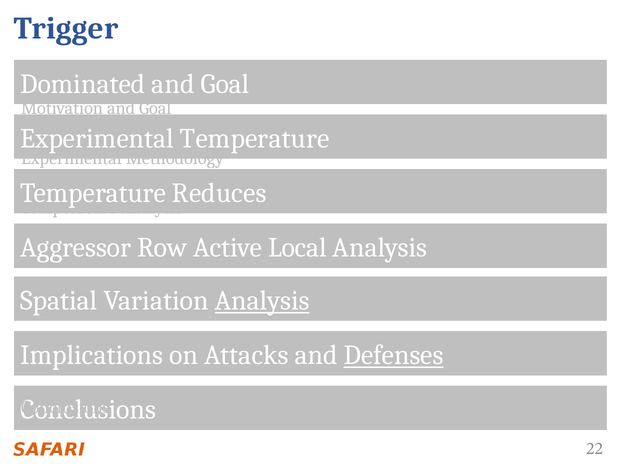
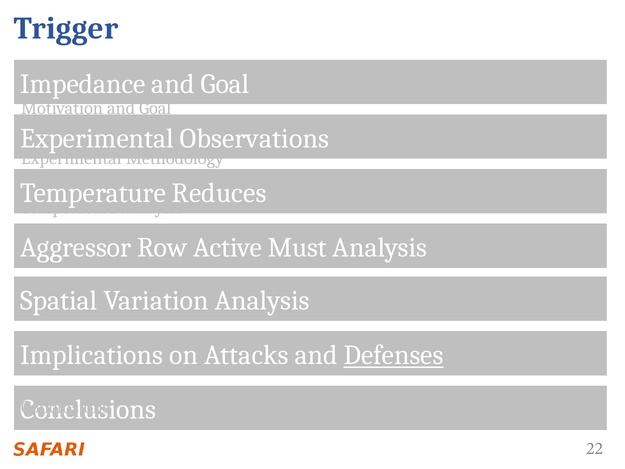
Dominated: Dominated -> Impedance (83, 84)
Experimental Temperature: Temperature -> Observations (255, 138)
Local: Local -> Must (297, 248)
Analysis underline: present -> none (262, 300)
